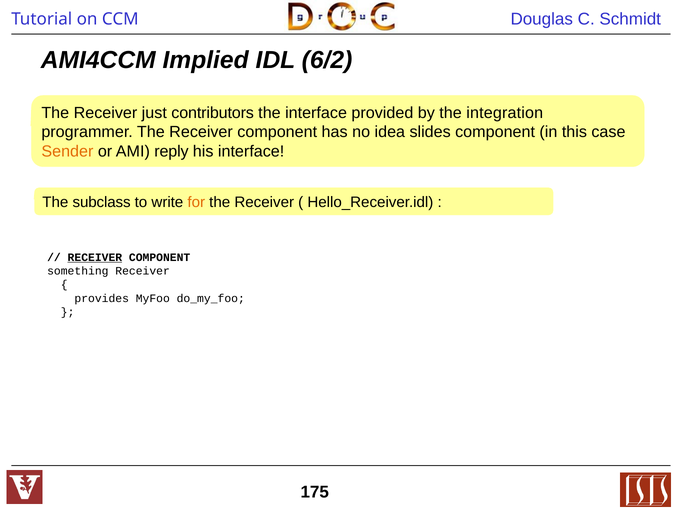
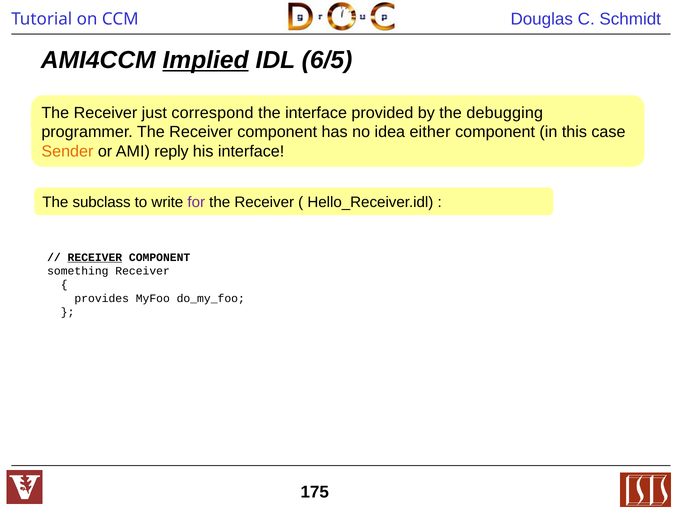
Implied underline: none -> present (206, 60)
6/2: 6/2 -> 6/5 (327, 60)
contributors: contributors -> correspond (212, 113)
integration: integration -> debugging (505, 113)
slides: slides -> either (430, 132)
for colour: orange -> purple (196, 203)
